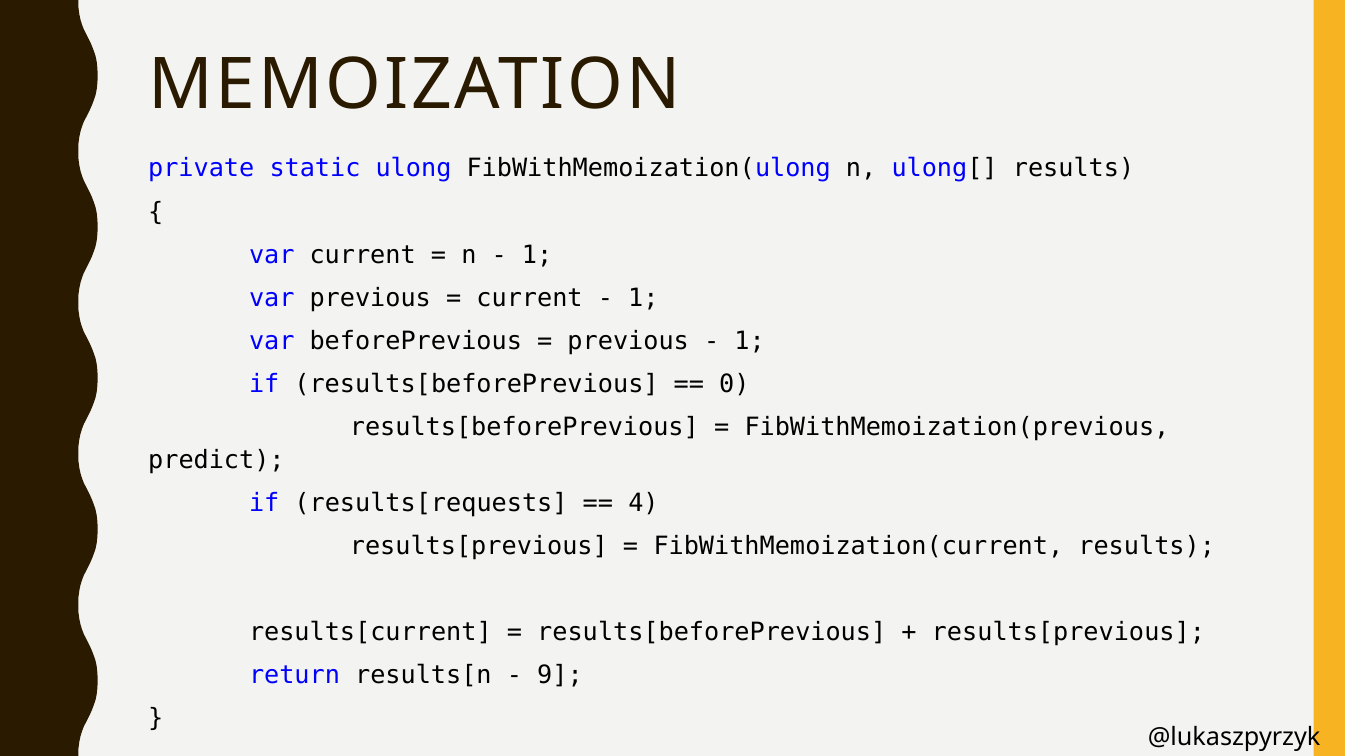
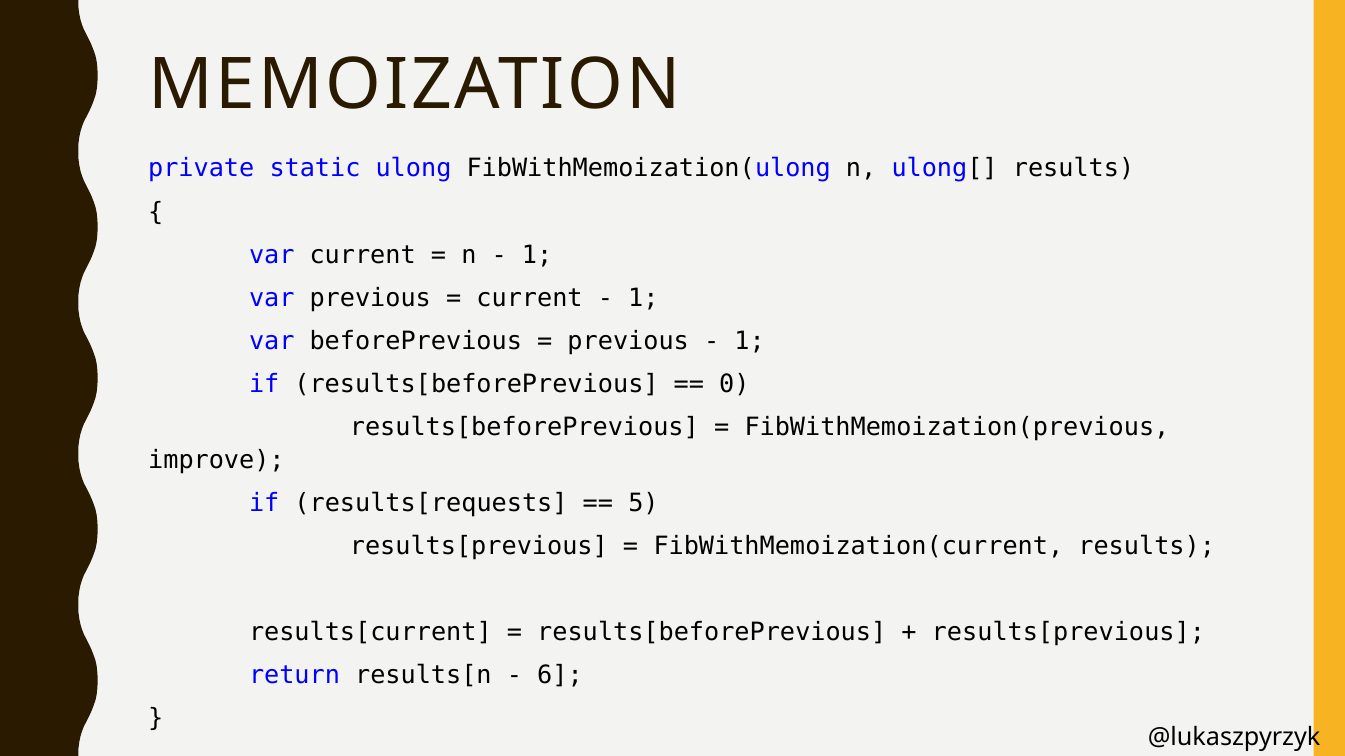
predict: predict -> improve (216, 461)
4: 4 -> 5 (643, 504)
9: 9 -> 6 (560, 676)
